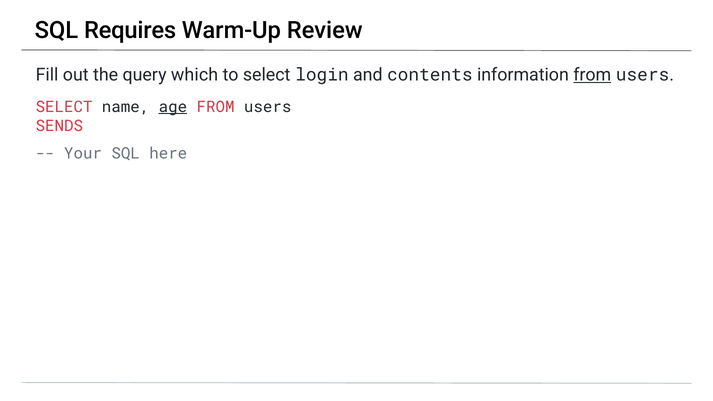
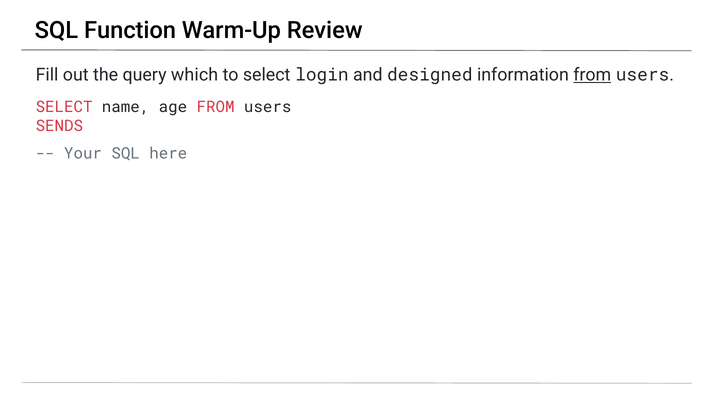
Requires: Requires -> Function (130, 30)
contents: contents -> designed (430, 75)
age underline: present -> none (173, 107)
